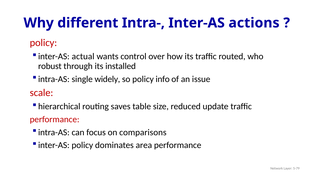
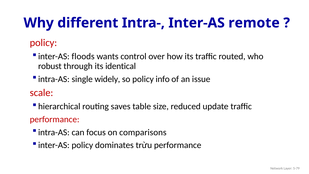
actions: actions -> remote (254, 23)
actual: actual -> floods (83, 56)
installed: installed -> identical (121, 66)
area: area -> trừu (144, 145)
